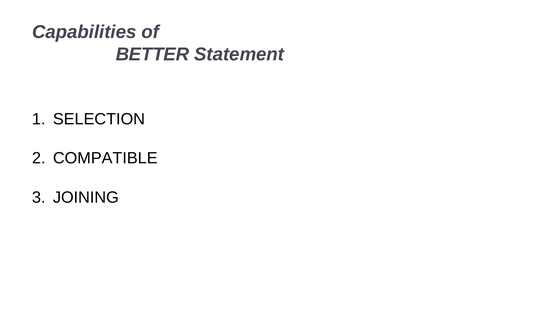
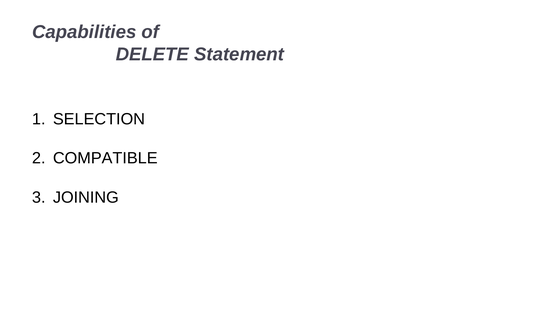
BETTER: BETTER -> DELETE (152, 54)
